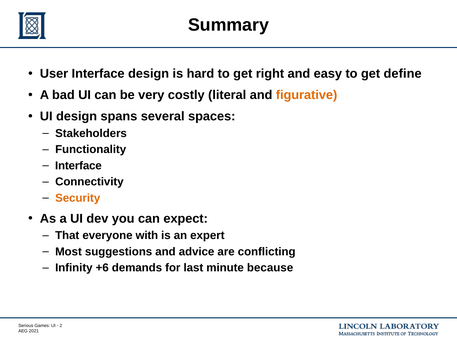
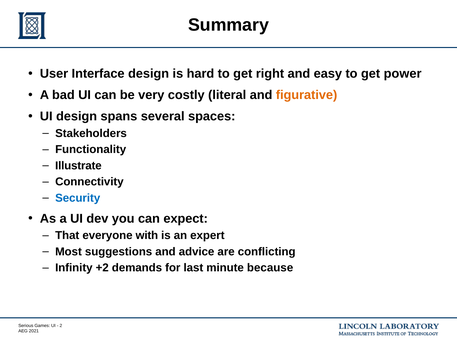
define: define -> power (403, 74)
Interface: Interface -> Illustrate (78, 165)
Security colour: orange -> blue (78, 198)
+6: +6 -> +2 (102, 268)
